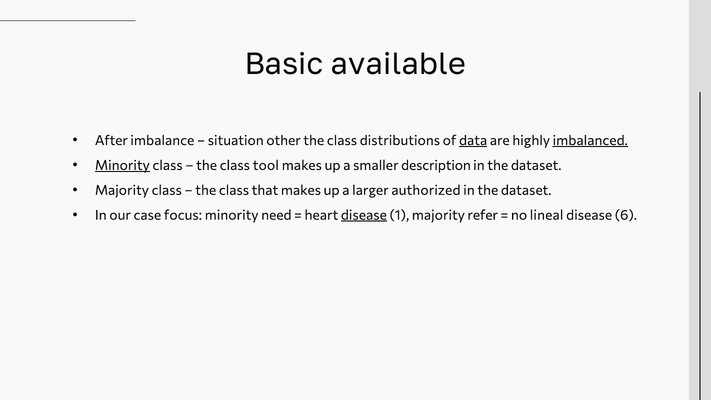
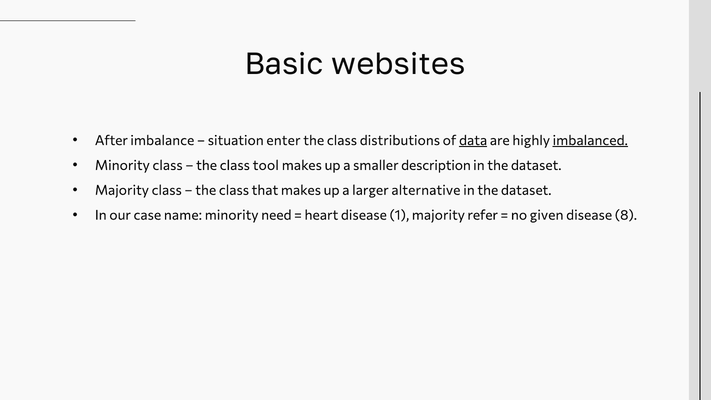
available: available -> websites (399, 64)
other: other -> enter (283, 140)
Minority underline: present -> none (122, 165)
authorized: authorized -> alternative (426, 190)
focus: focus -> name (183, 215)
disease underline: present -> none (364, 215)
lineal: lineal -> given (547, 215)
6: 6 -> 8 (626, 215)
